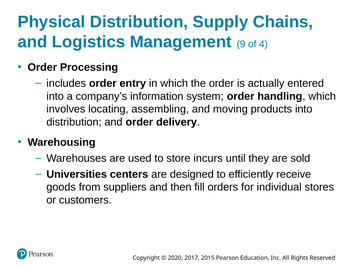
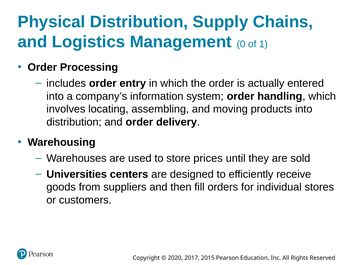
9: 9 -> 0 (241, 44)
4: 4 -> 1 (263, 44)
incurs: incurs -> prices (208, 159)
